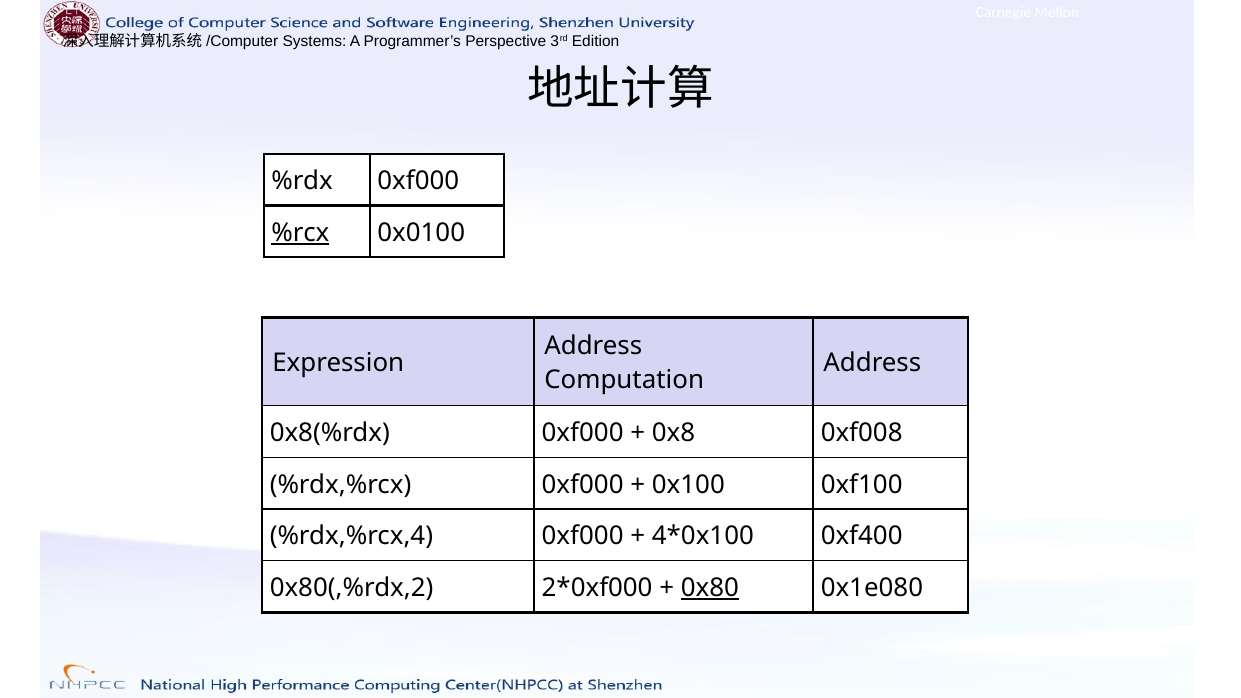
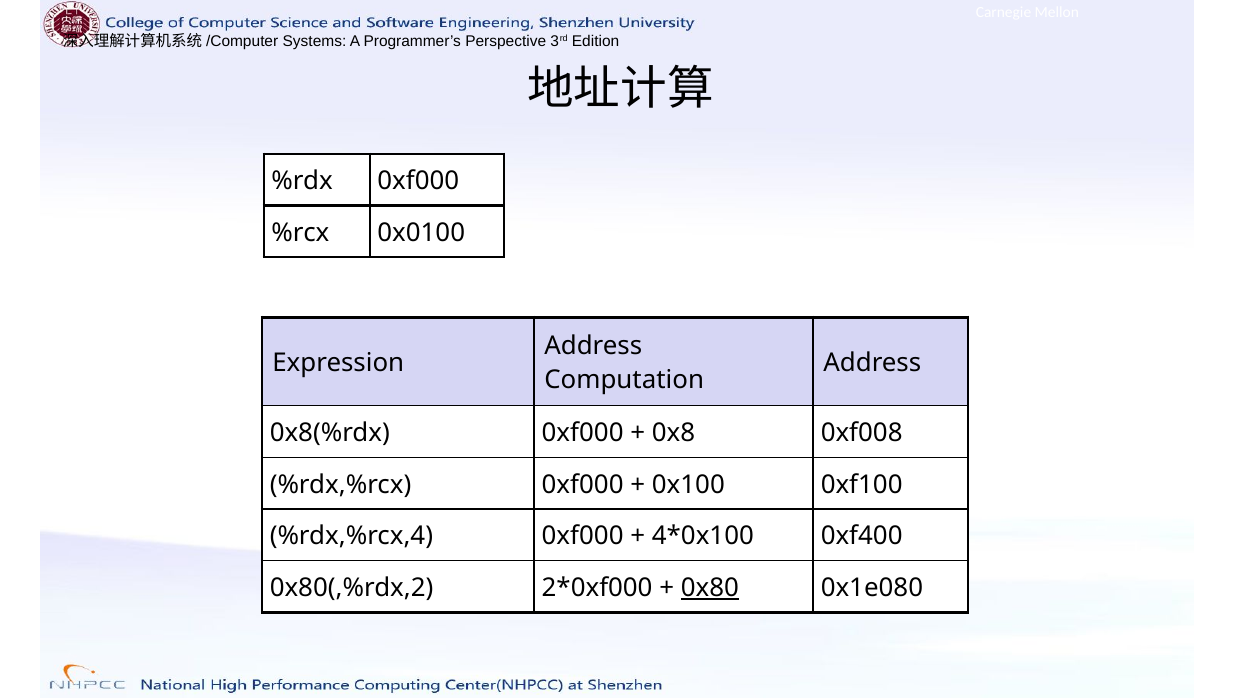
%rcx underline: present -> none (300, 233)
